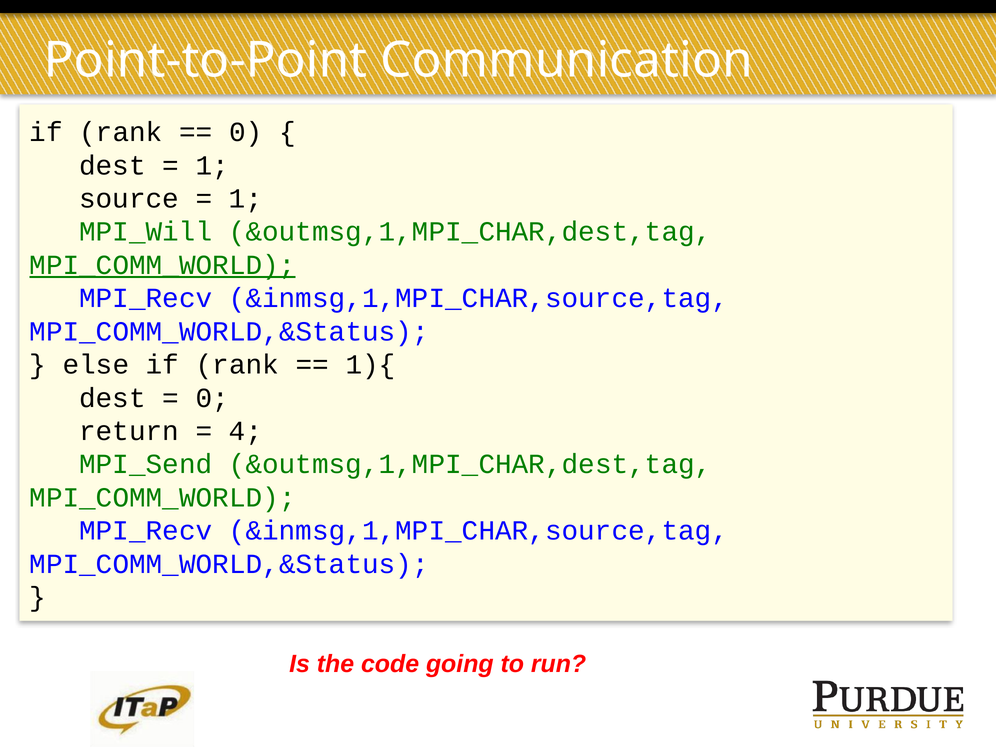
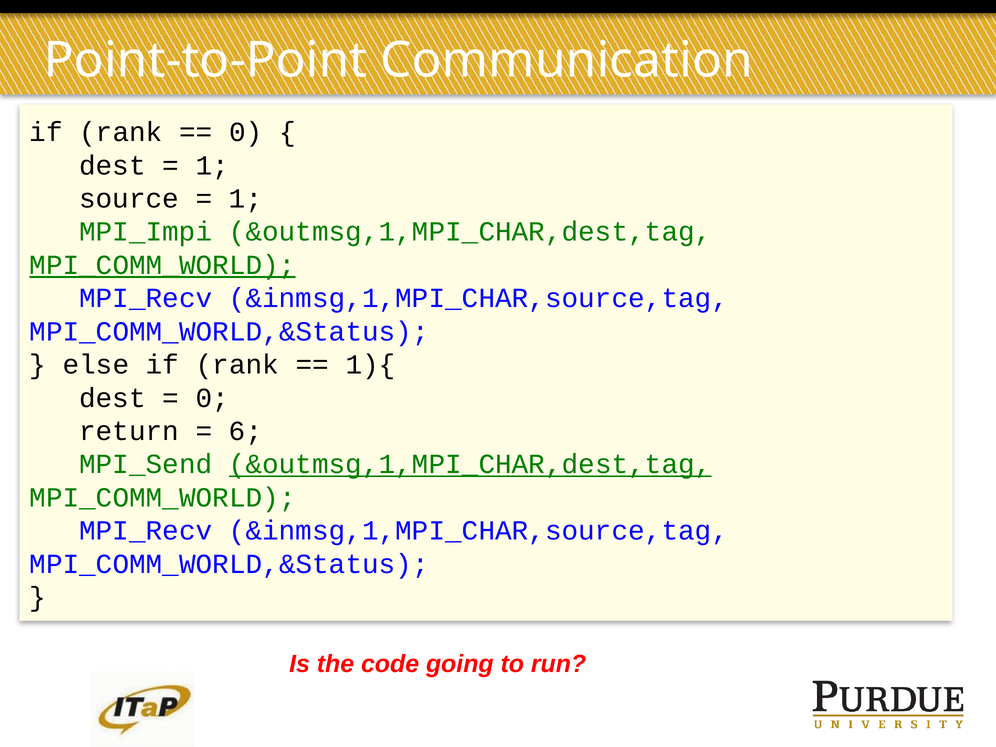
MPI_Will: MPI_Will -> MPI_Impi (146, 232)
4: 4 -> 6 (246, 431)
&outmsg,1,MPI_CHAR,dest,tag underline: none -> present (470, 464)
